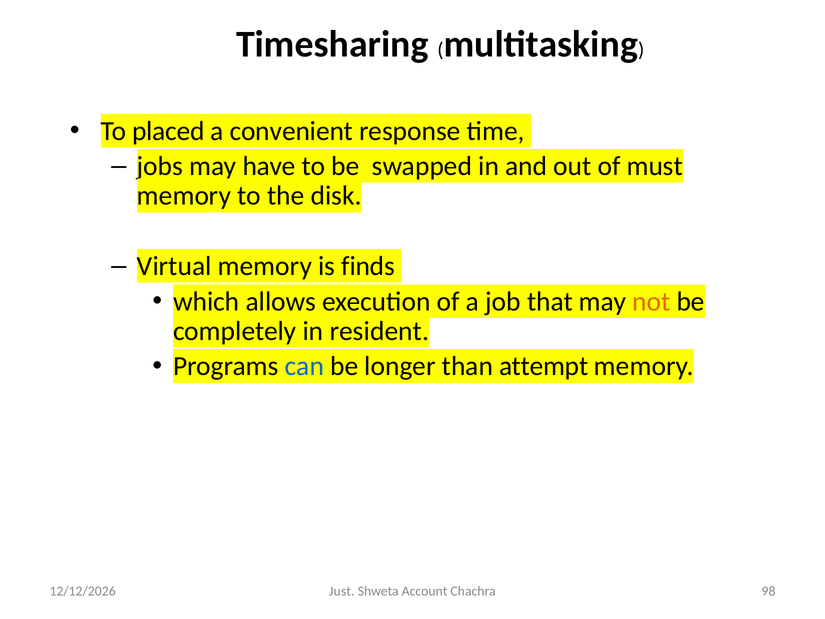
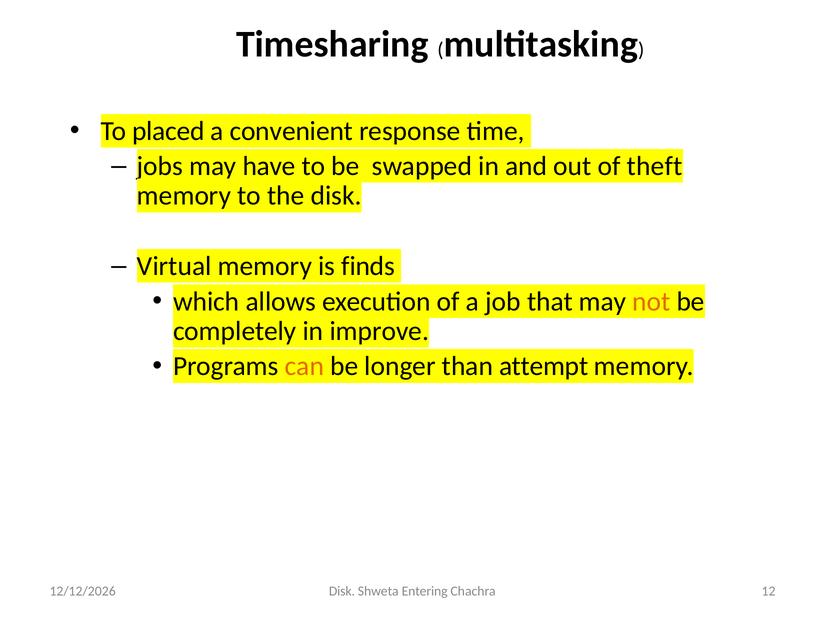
must: must -> theft (655, 166)
resident: resident -> improve (379, 331)
can colour: blue -> orange (304, 366)
Just: Just -> Disk (342, 591)
Account: Account -> Entering (425, 591)
98: 98 -> 12 (769, 591)
